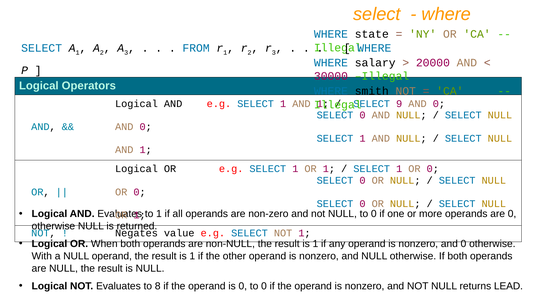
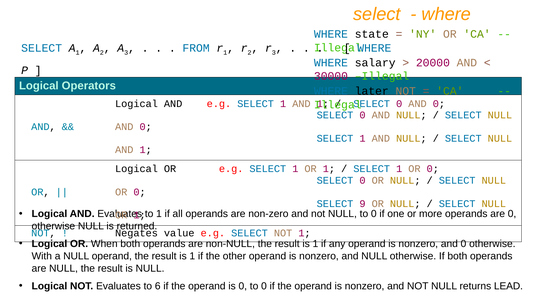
smith: smith -> later (372, 91)
9: 9 -> 0 (399, 103)
0: 0 -> 9 (363, 203)
8: 8 -> 6 (158, 285)
